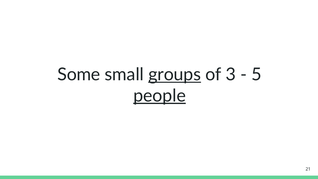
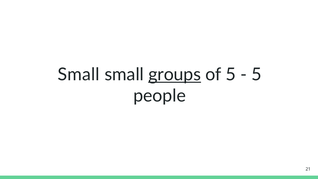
Some: Some -> Small (79, 75)
of 3: 3 -> 5 (231, 75)
people underline: present -> none (160, 96)
